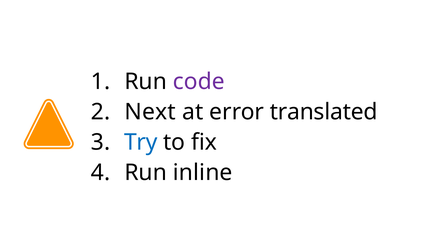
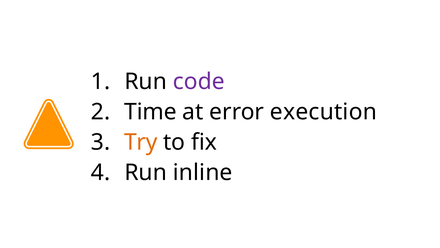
Next: Next -> Time (150, 112)
translated: translated -> execution (323, 112)
Try colour: blue -> orange (141, 142)
